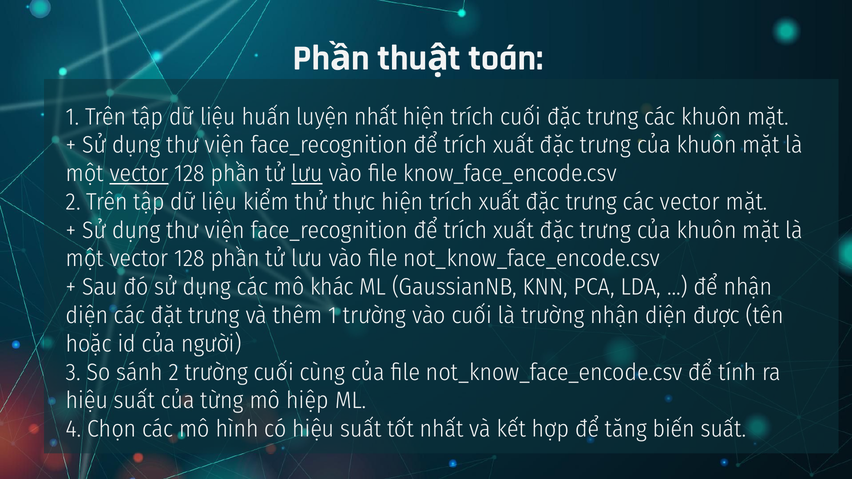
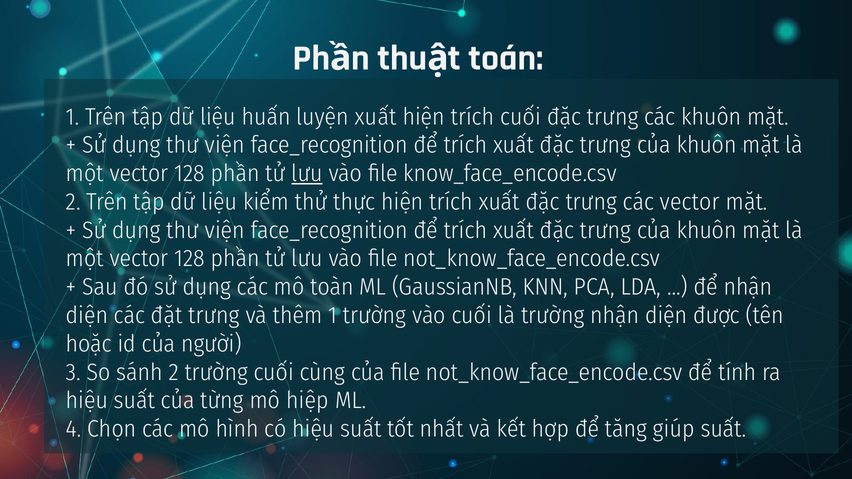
luyện nhất: nhất -> xuất (376, 117)
vector underline: present -> none (139, 174)
khác: khác -> toàn (332, 287)
biến: biến -> giúp (674, 429)
